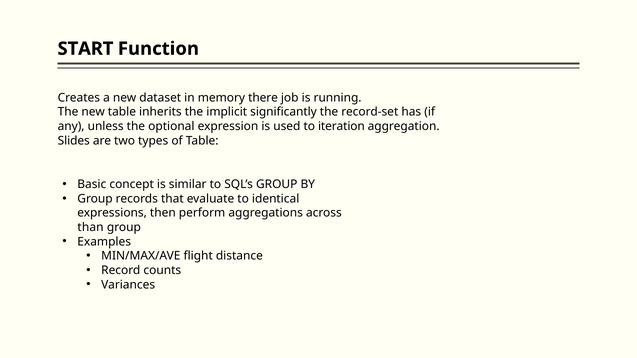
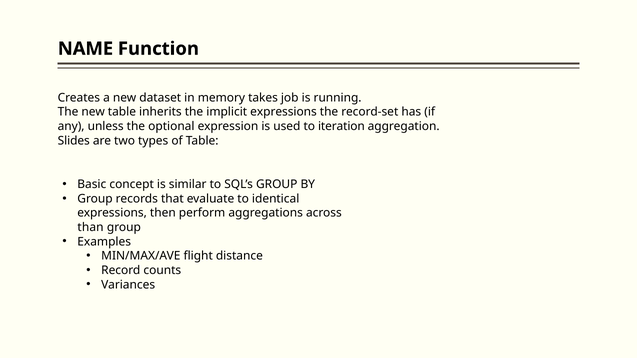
START: START -> NAME (85, 49)
there: there -> takes (263, 98)
implicit significantly: significantly -> expressions (283, 112)
